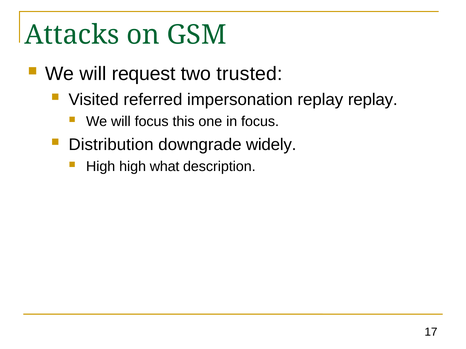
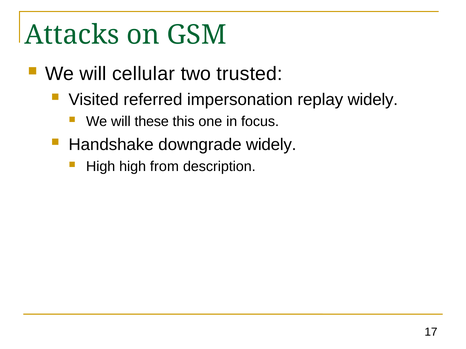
request: request -> cellular (143, 74)
replay replay: replay -> widely (373, 100)
will focus: focus -> these (152, 122)
Distribution: Distribution -> Handshake (111, 145)
what: what -> from (164, 167)
